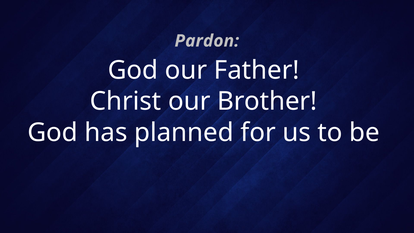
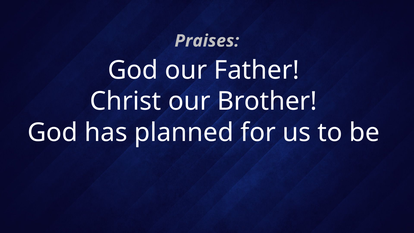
Pardon: Pardon -> Praises (207, 41)
